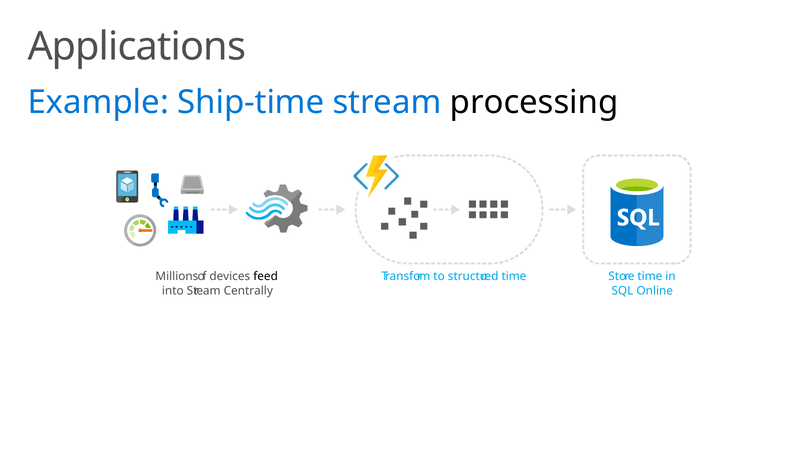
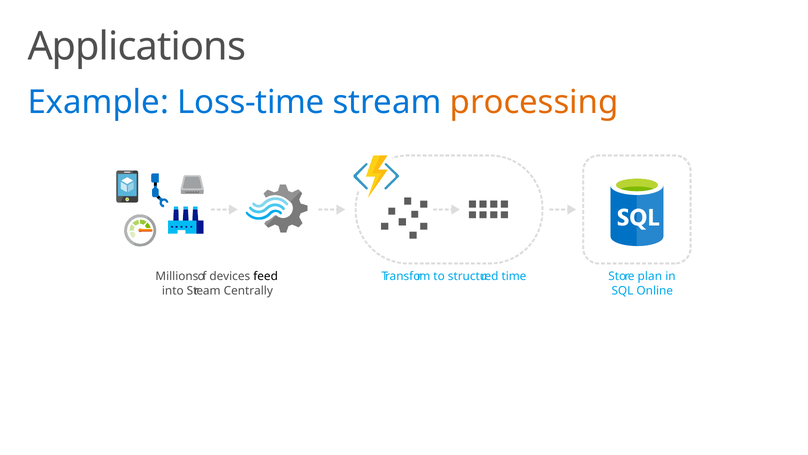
Ship-time: Ship-time -> Loss-time (251, 102)
processing colour: black -> orange (534, 102)
time: time -> plan (650, 276)
